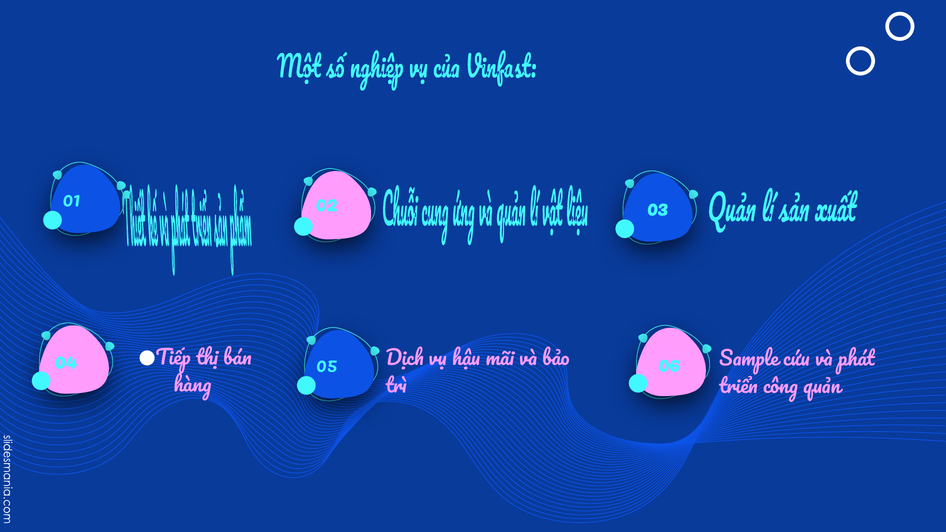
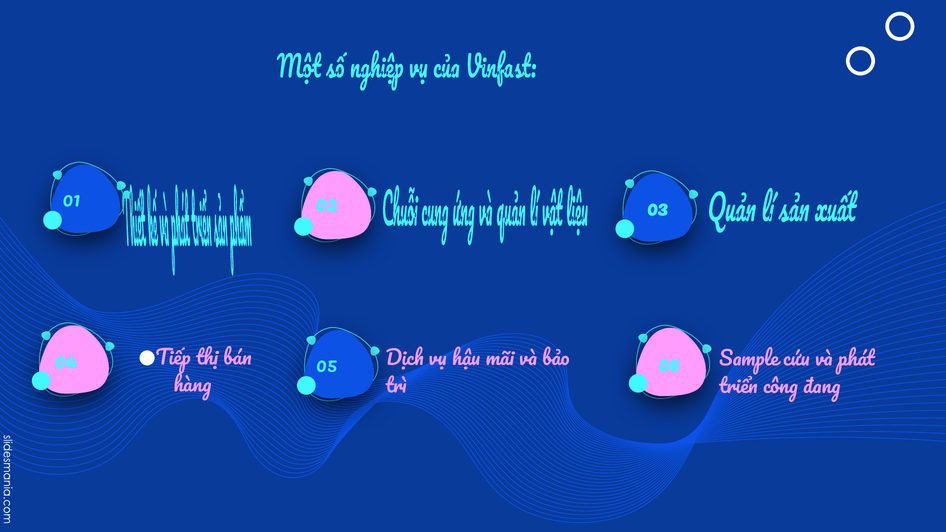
quản: quản -> đang (822, 387)
